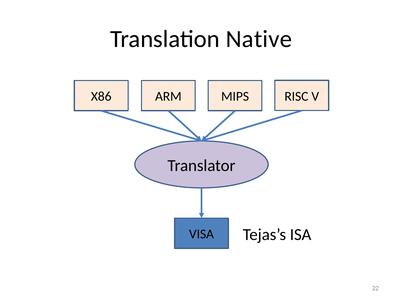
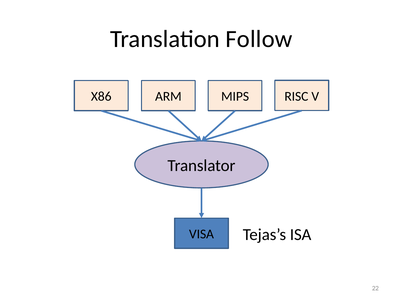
Native: Native -> Follow (259, 39)
